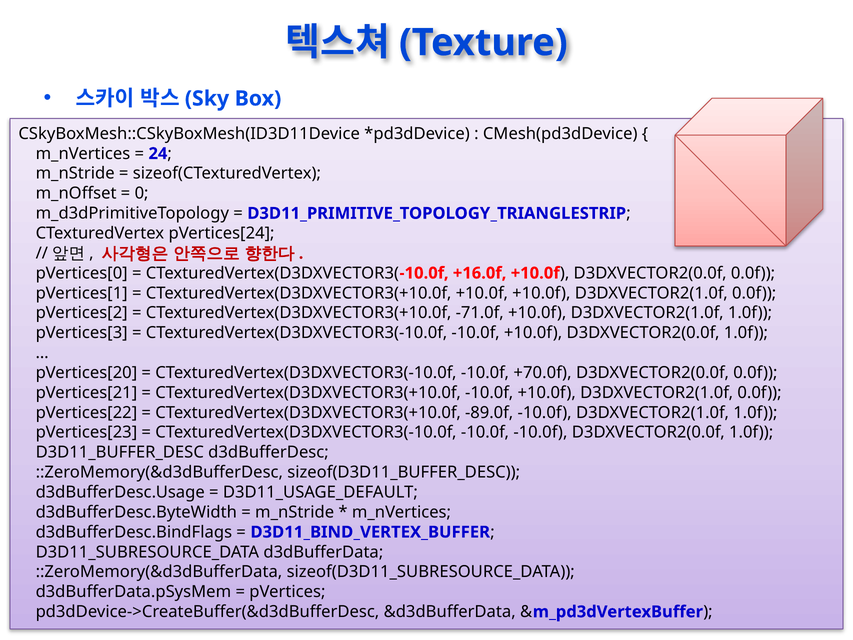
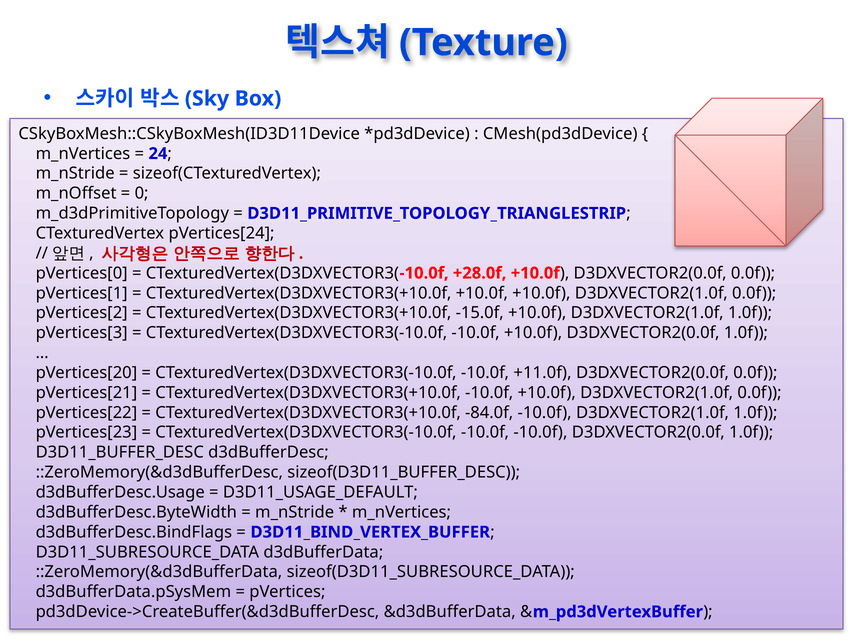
+16.0f: +16.0f -> +28.0f (480, 273)
-71.0f: -71.0f -> -15.0f (480, 313)
+70.0f: +70.0f -> +11.0f (543, 373)
-89.0f: -89.0f -> -84.0f (489, 412)
